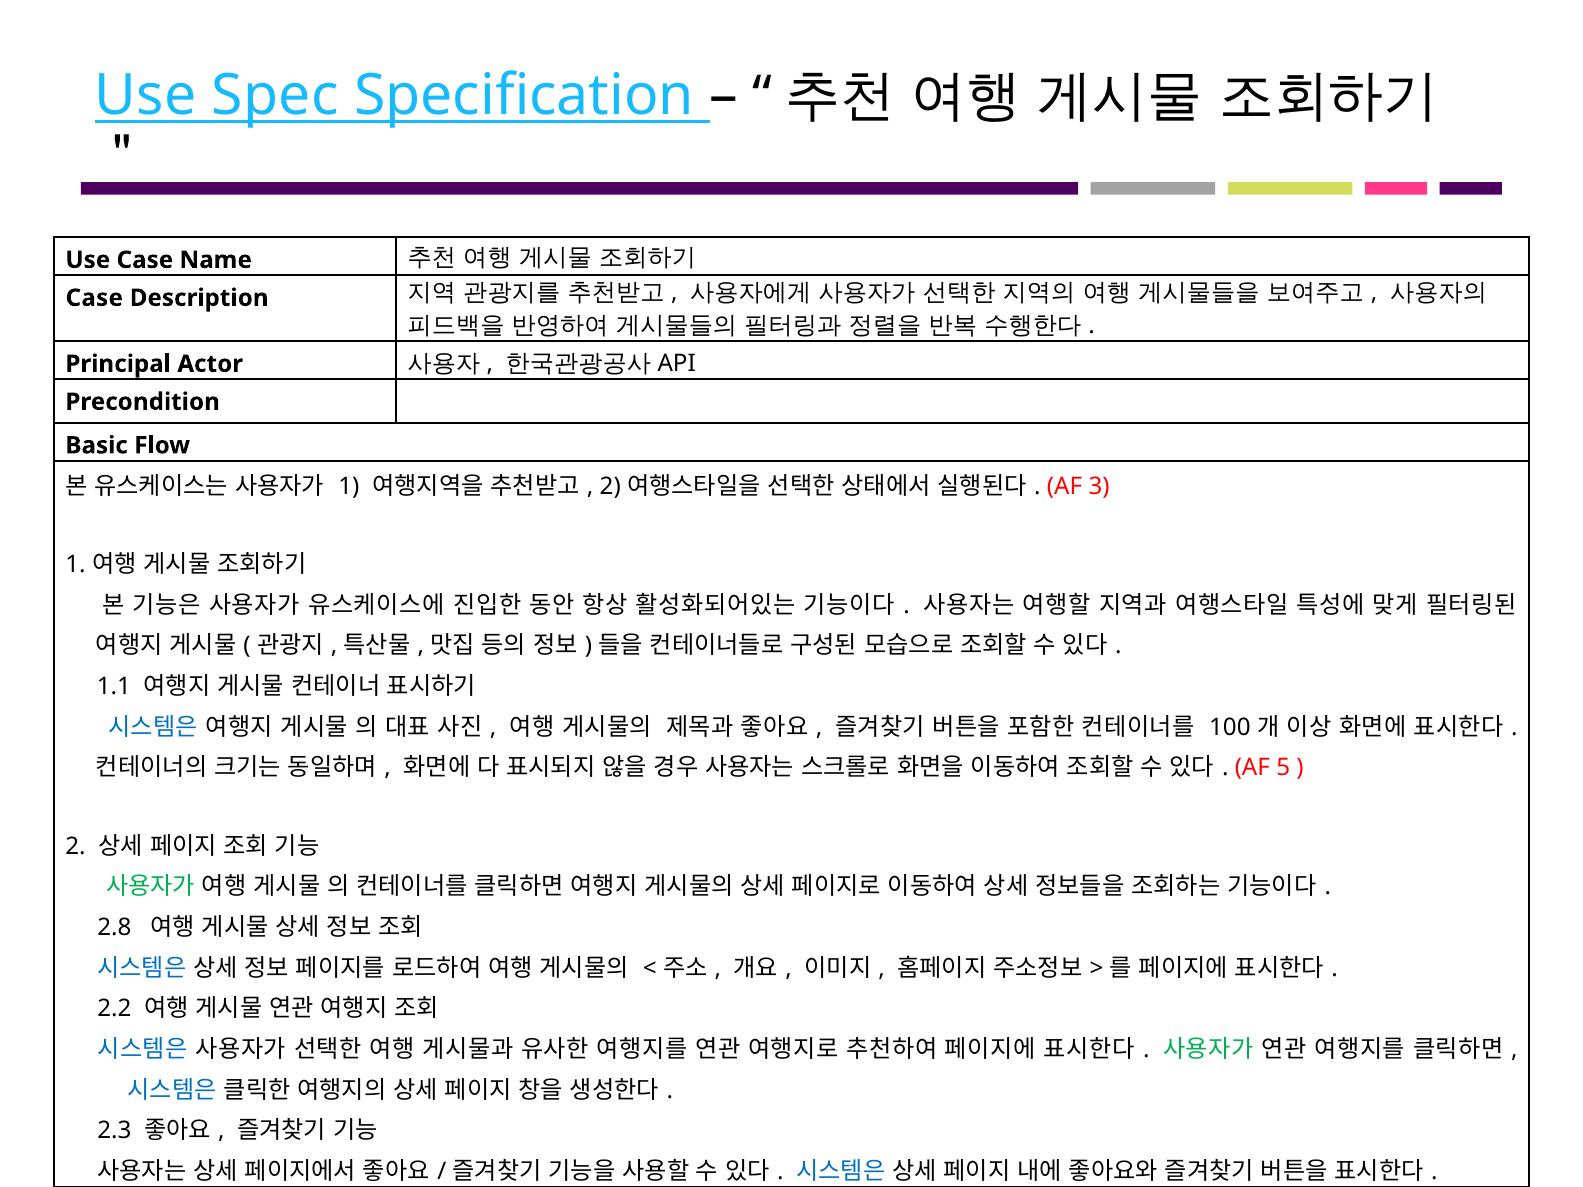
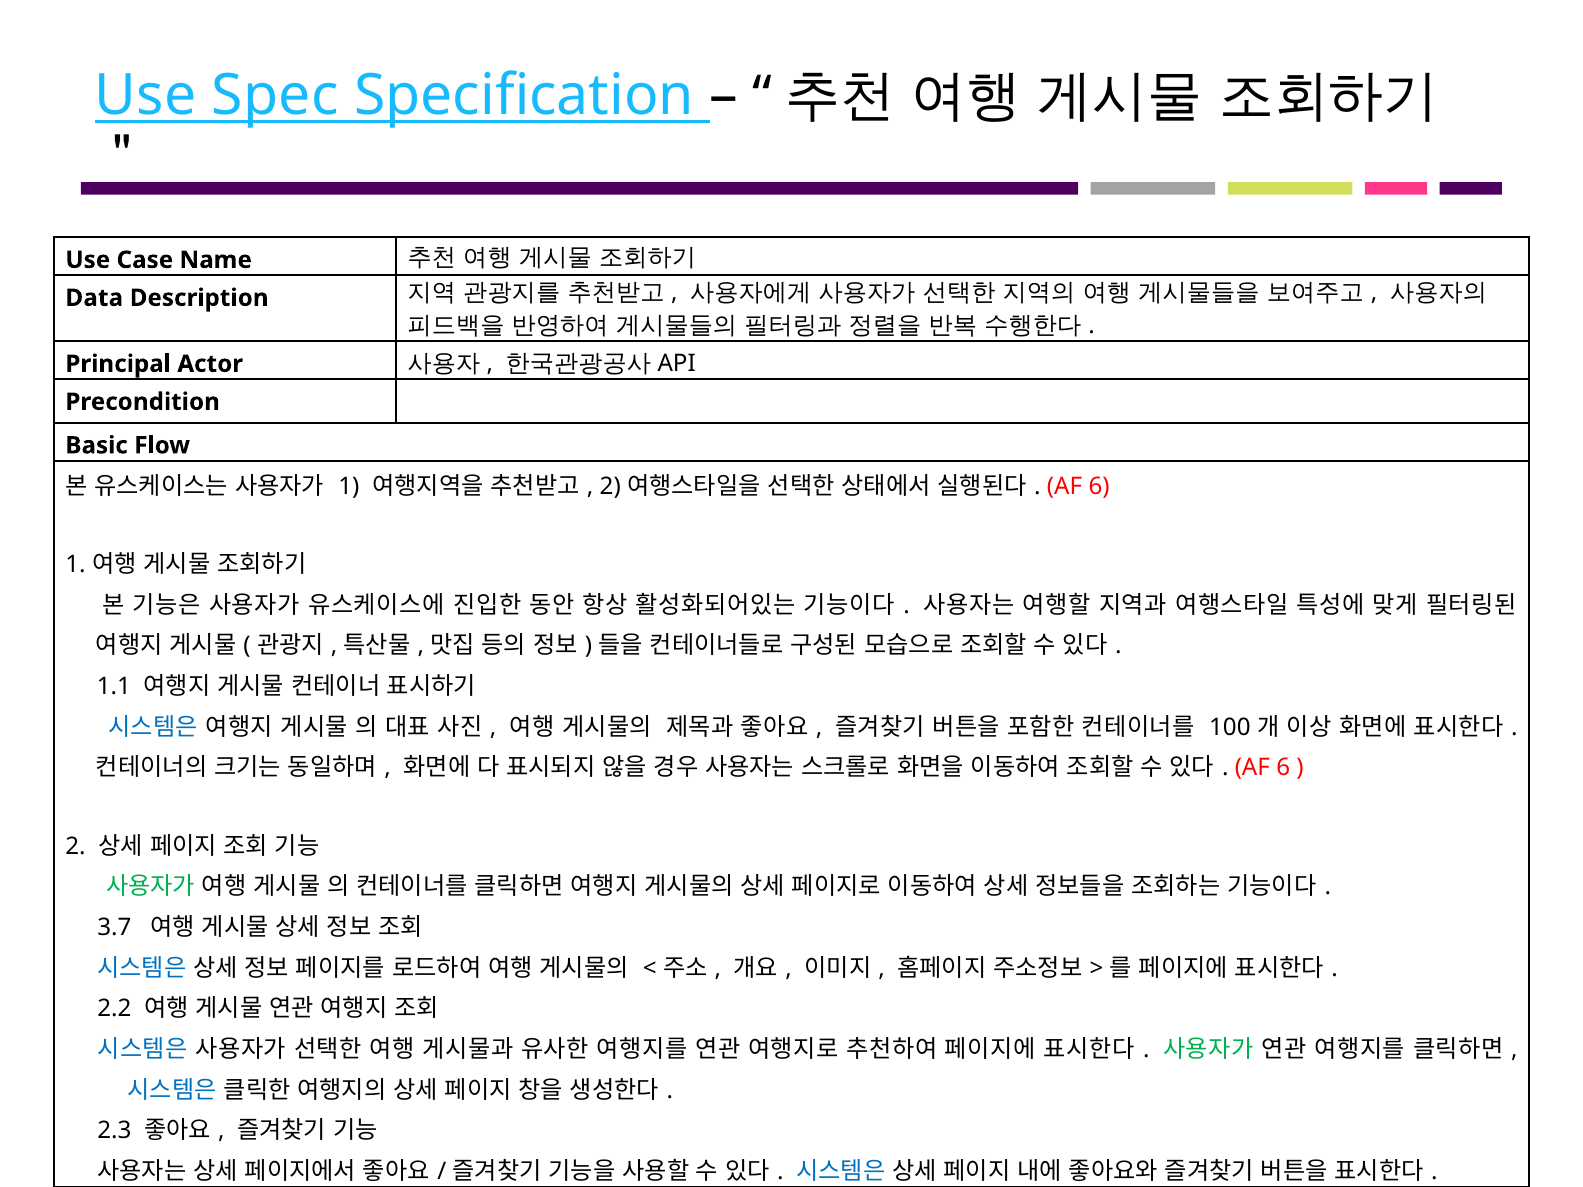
Case: Case -> Data (94, 298)
3: 3 -> 6 (1099, 486)
5: 5 -> 6 (1283, 768)
2.8: 2.8 -> 3.7 (114, 928)
